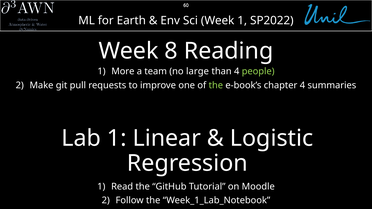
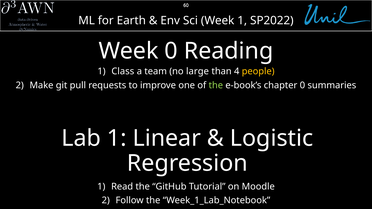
Week 8: 8 -> 0 (171, 51)
More: More -> Class (123, 71)
people colour: light green -> yellow (258, 71)
chapter 4: 4 -> 0 (302, 85)
